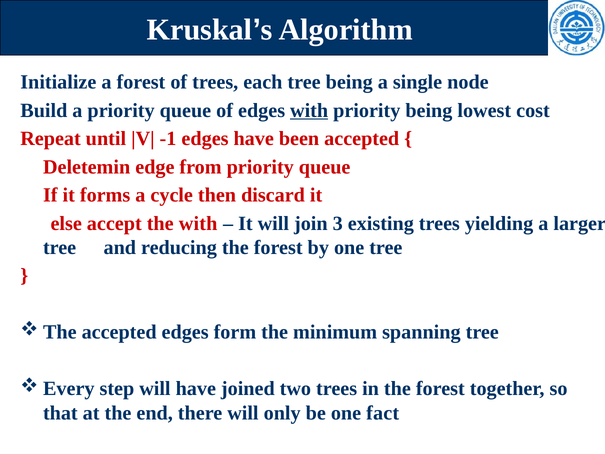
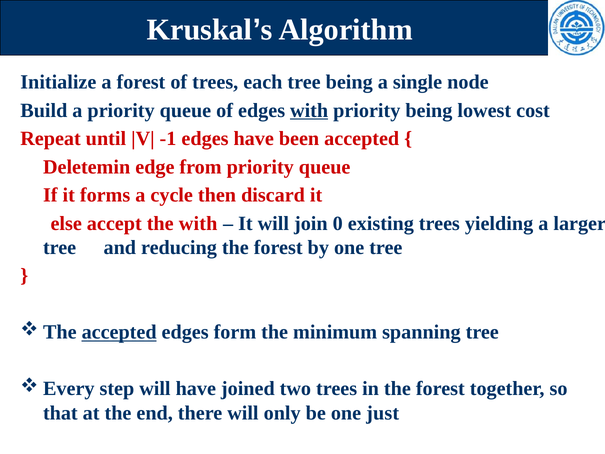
3: 3 -> 0 (338, 223)
accepted underline: none -> present (119, 332)
fact: fact -> just (383, 413)
